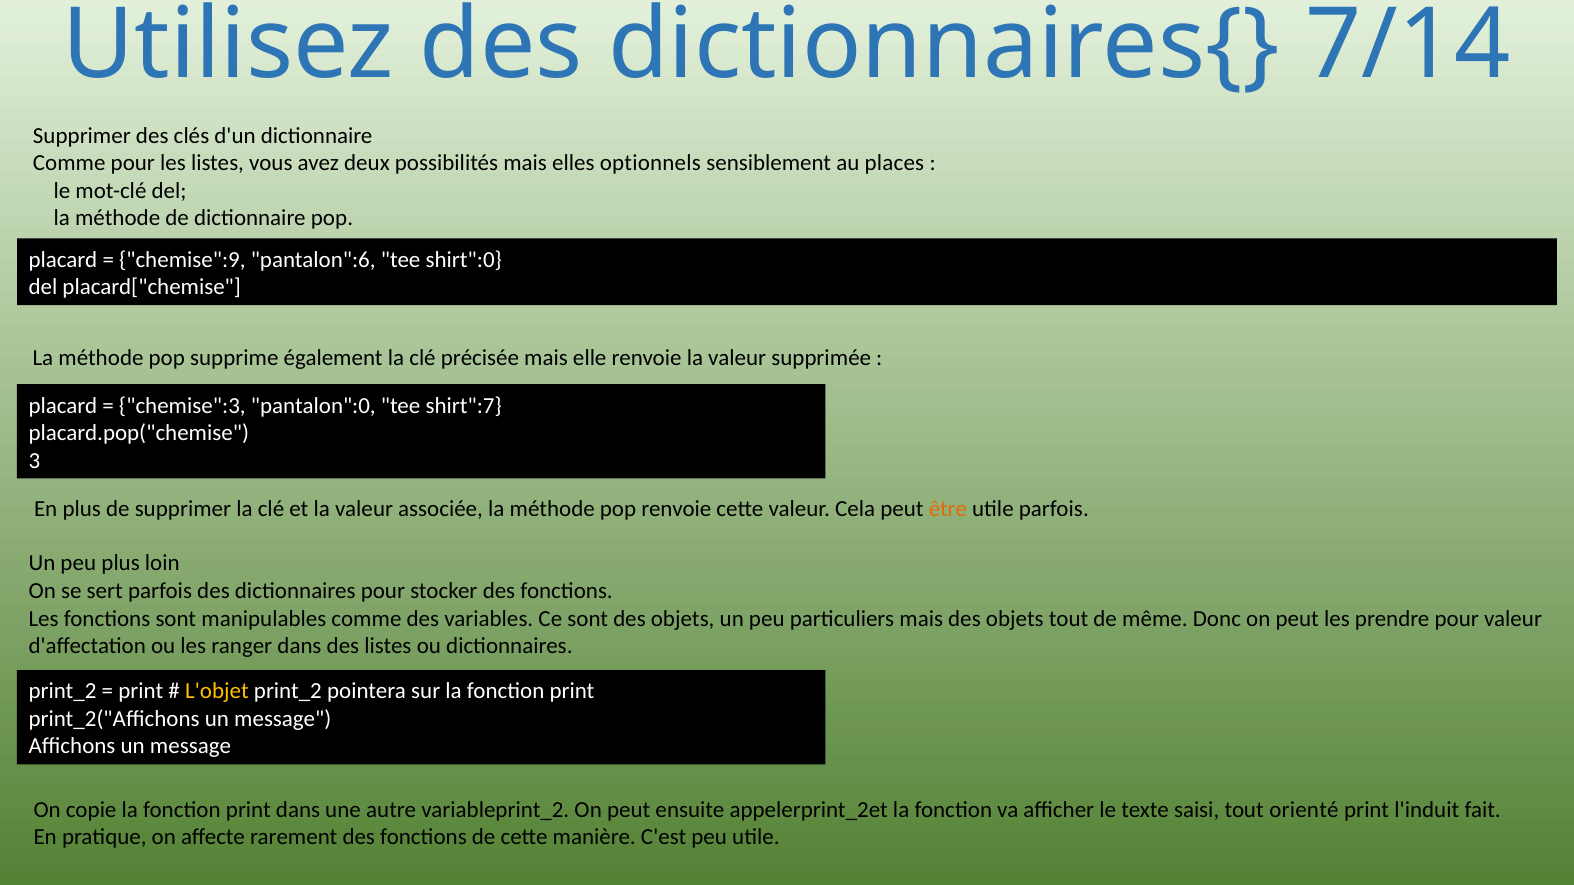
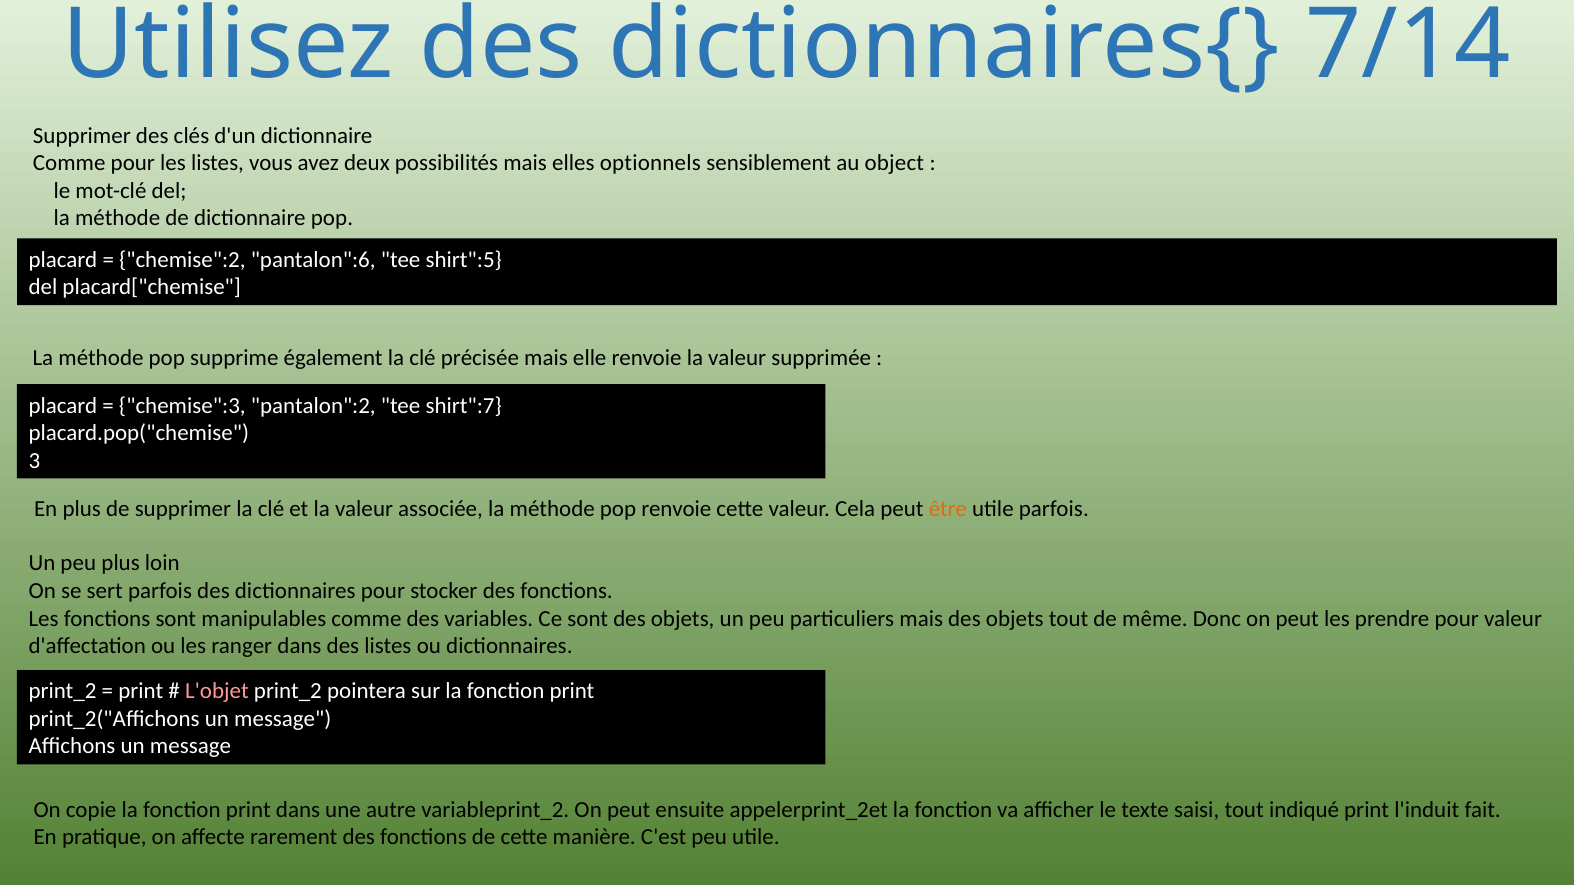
places: places -> object (894, 163)
chemise":9: chemise":9 -> chemise":2 (182, 260)
shirt":0: shirt":0 -> shirt":5 (464, 260)
pantalon":0: pantalon":0 -> pantalon":2 (313, 406)
L'objet colour: yellow -> pink (217, 692)
orienté: orienté -> indiqué (1304, 810)
